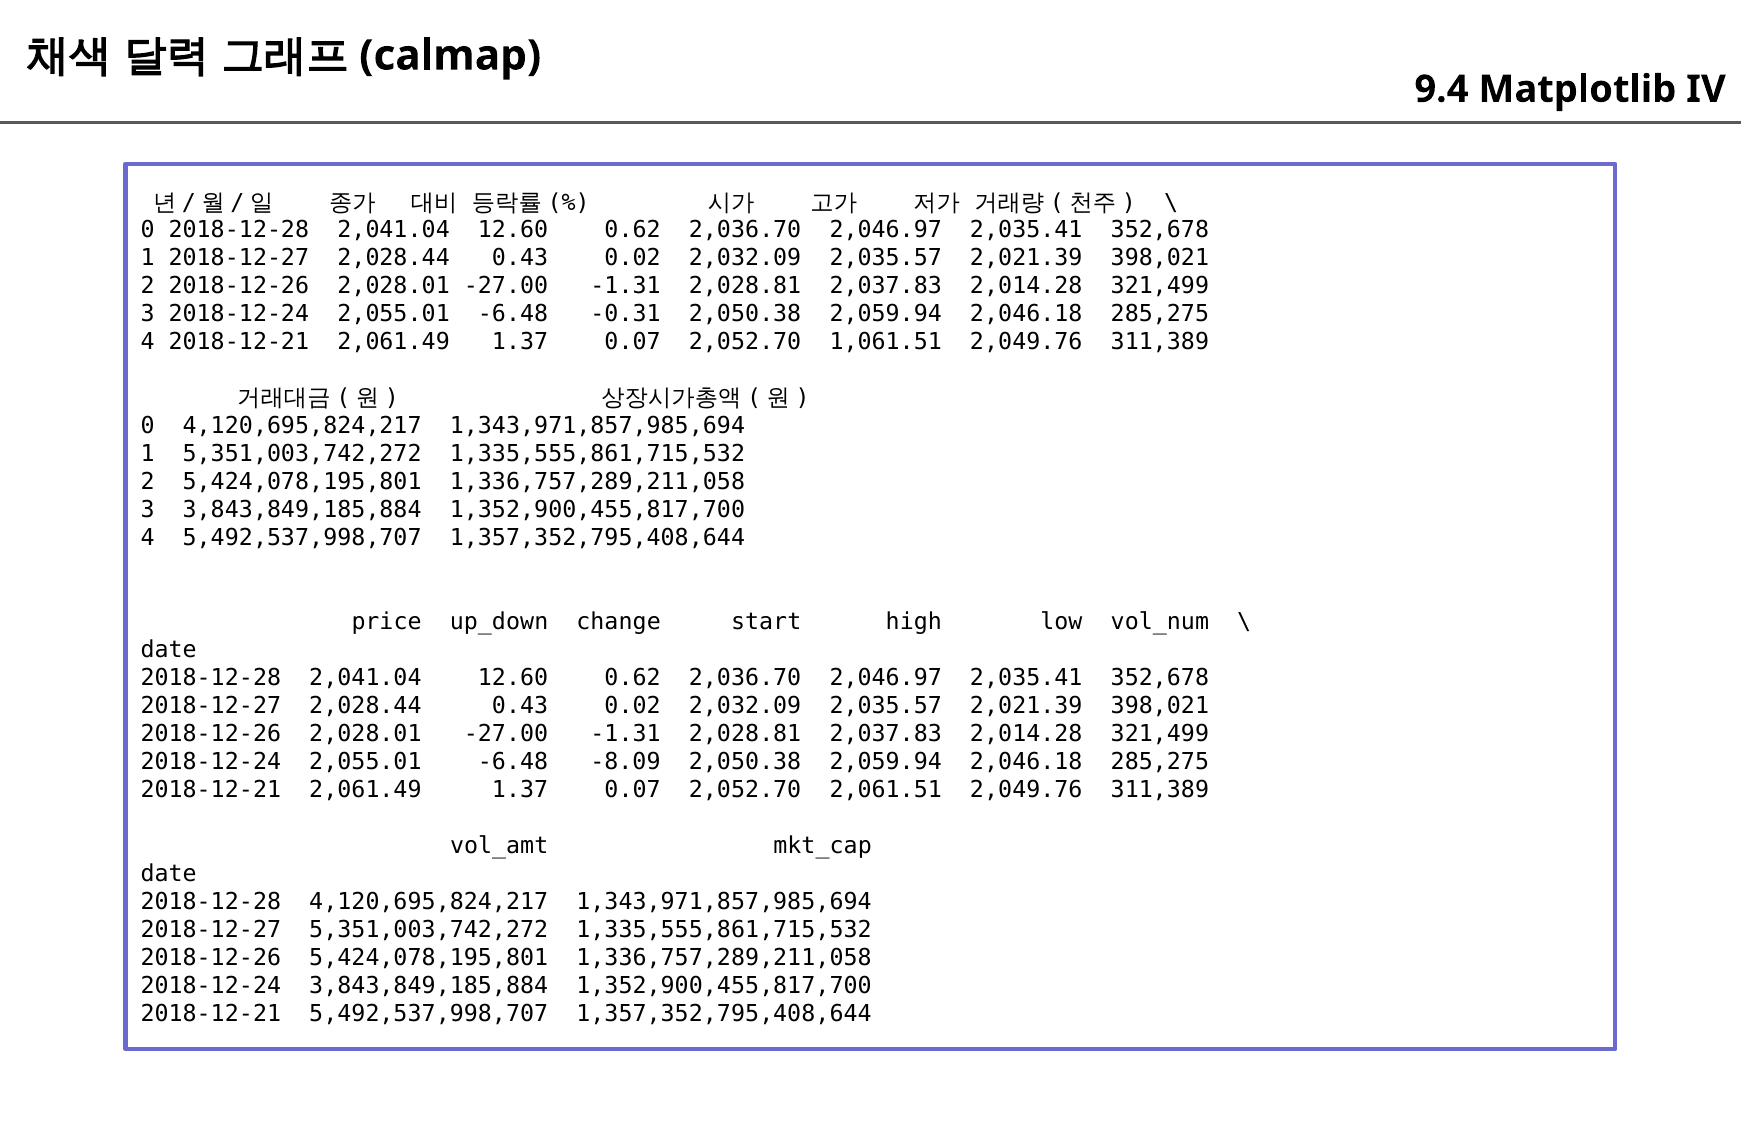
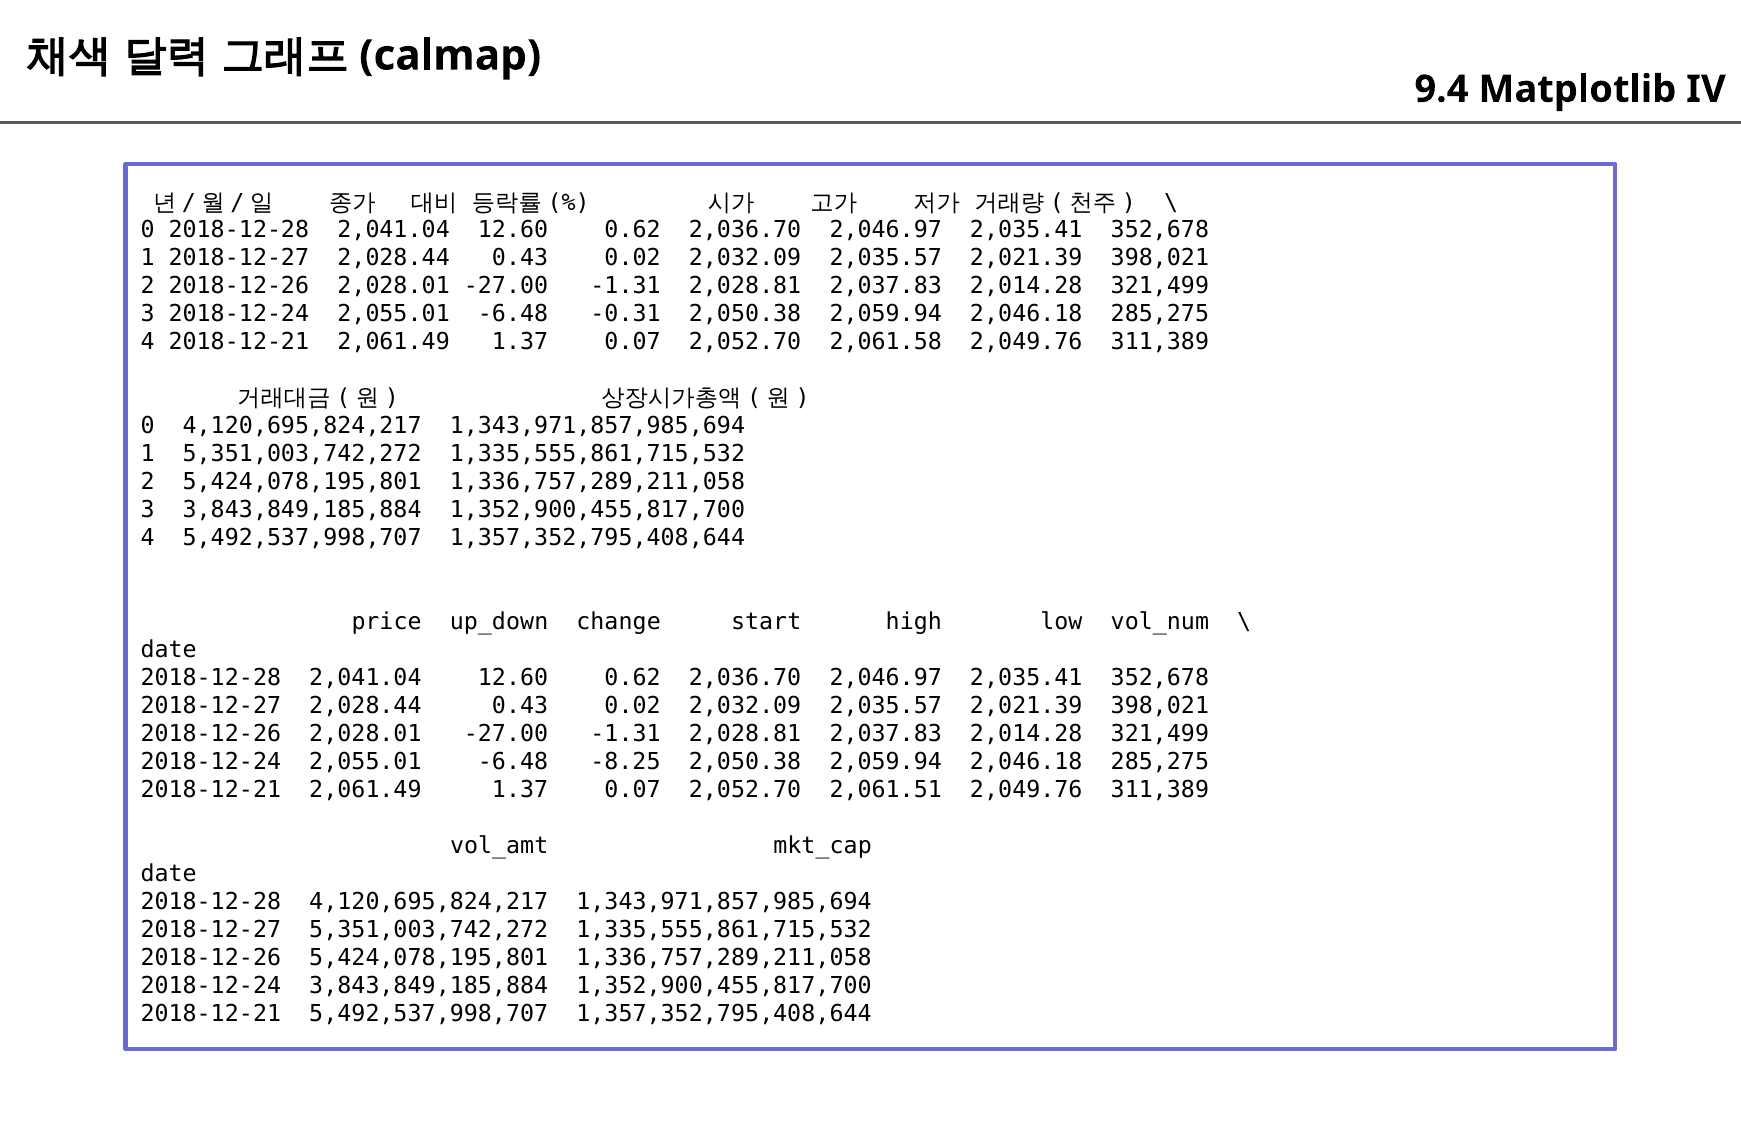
1,061.51: 1,061.51 -> 2,061.58 (886, 342)
-8.09: -8.09 -> -8.25 (625, 762)
